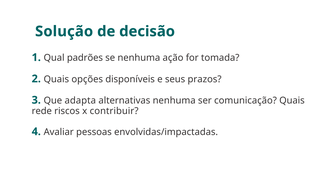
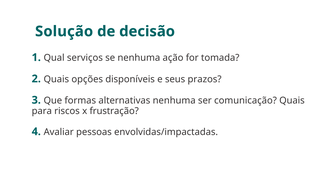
padrões: padrões -> serviços (85, 58)
adapta: adapta -> formas (80, 100)
rede: rede -> para (42, 111)
contribuir: contribuir -> frustração (114, 111)
